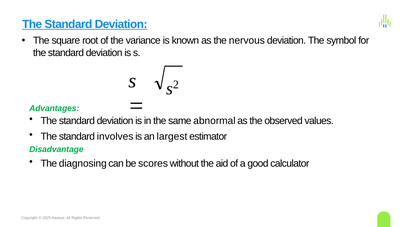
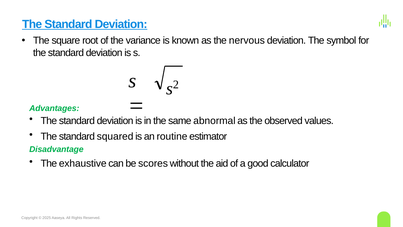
involves: involves -> squared (115, 136)
largest: largest -> routine (172, 136)
diagnosing: diagnosing -> exhaustive (83, 163)
